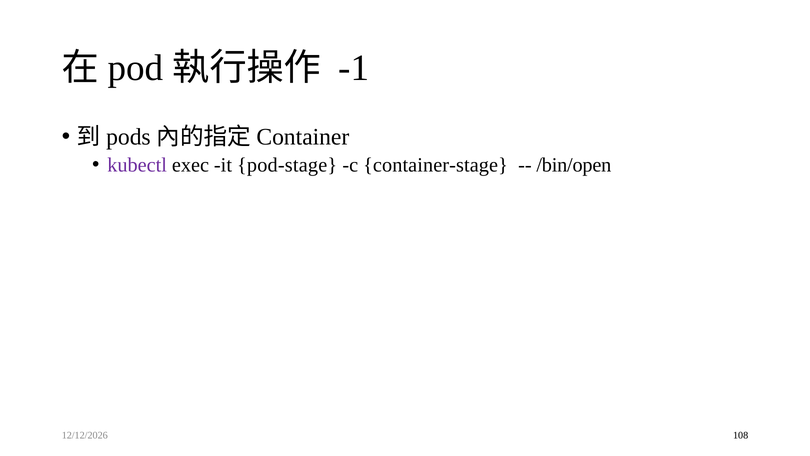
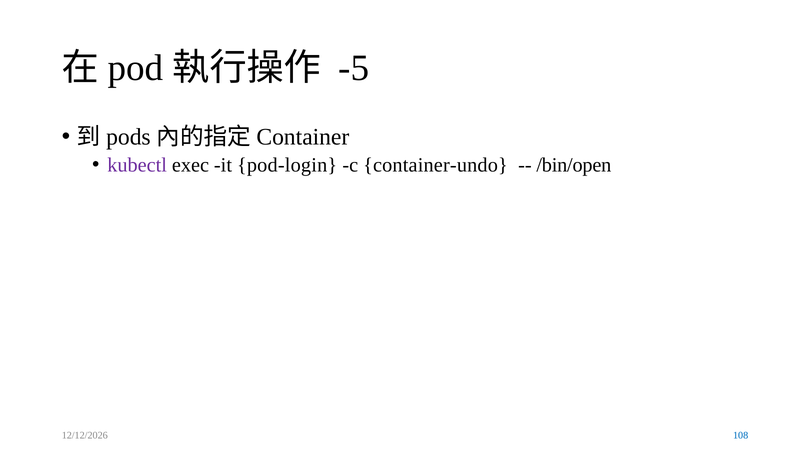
-1: -1 -> -5 (354, 68)
pod-stage: pod-stage -> pod-login (287, 165)
container-stage: container-stage -> container-undo (435, 165)
108 colour: black -> blue (741, 435)
